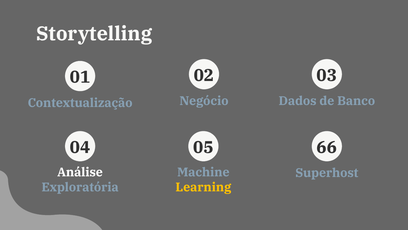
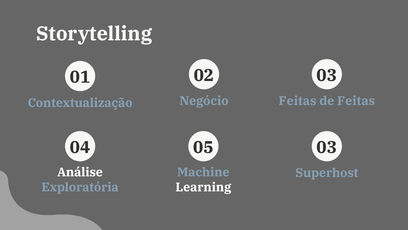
Dados: Dados -> Feitas (298, 101)
de Banco: Banco -> Feitas (356, 101)
04 66: 66 -> 03 (327, 147)
Learning colour: yellow -> white (203, 187)
